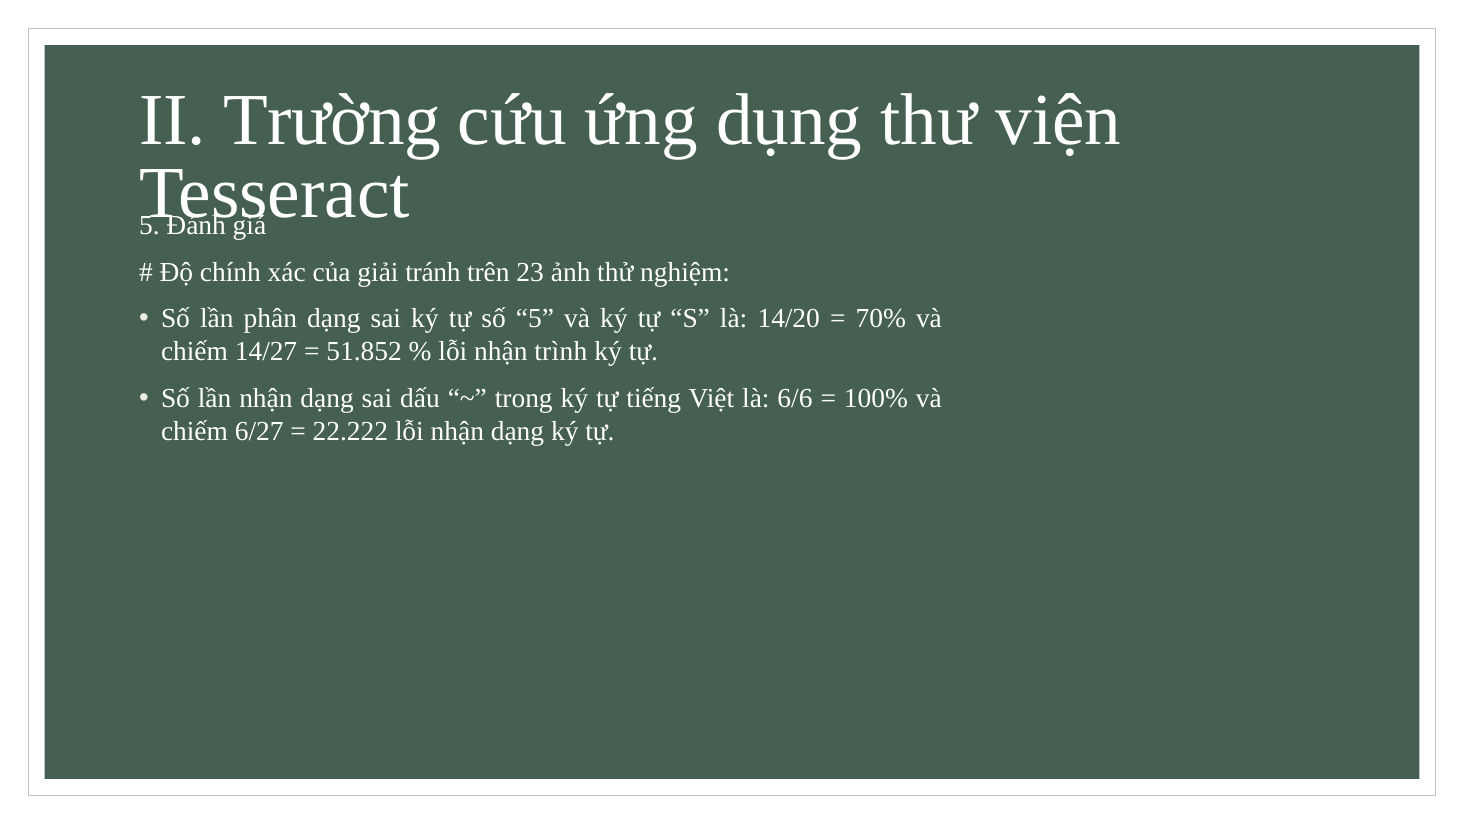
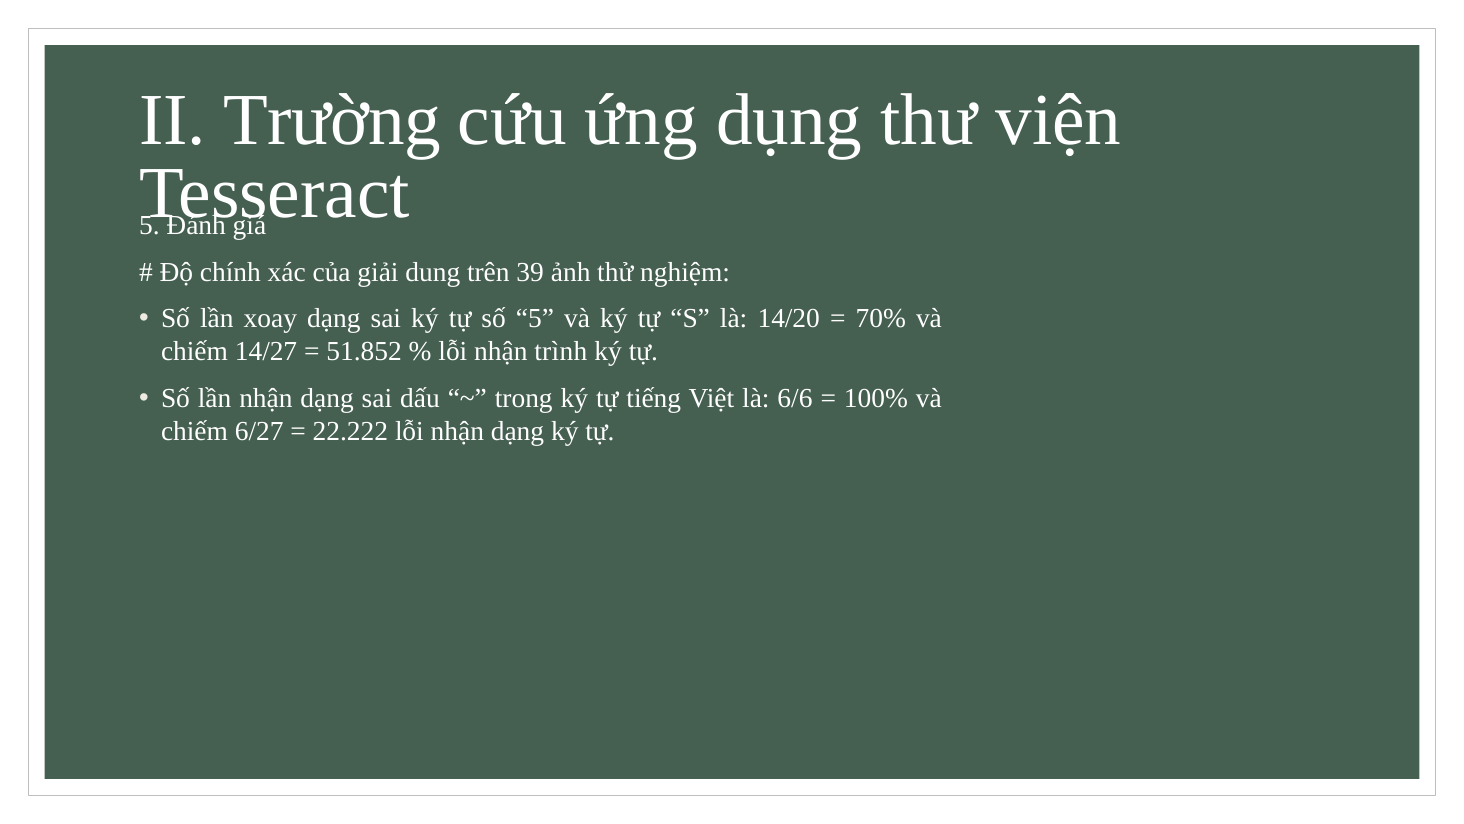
tránh: tránh -> dung (433, 272)
23: 23 -> 39 (530, 272)
phân: phân -> xoay (270, 319)
